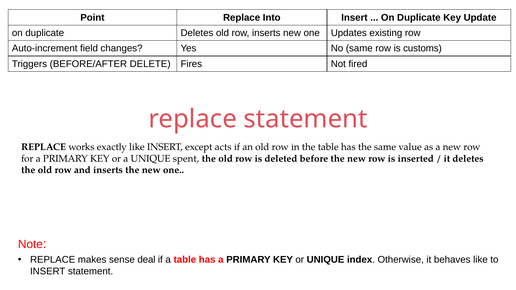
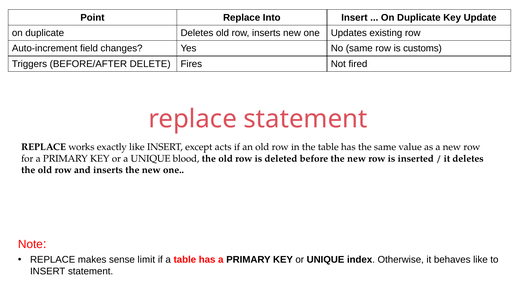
spent: spent -> blood (186, 159)
deal: deal -> limit (146, 260)
